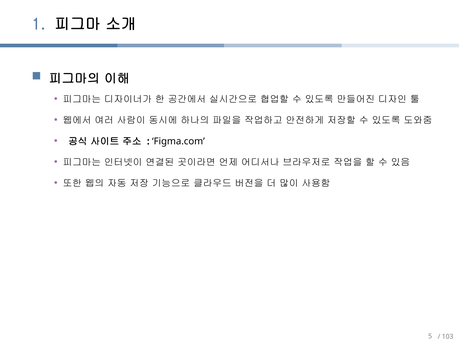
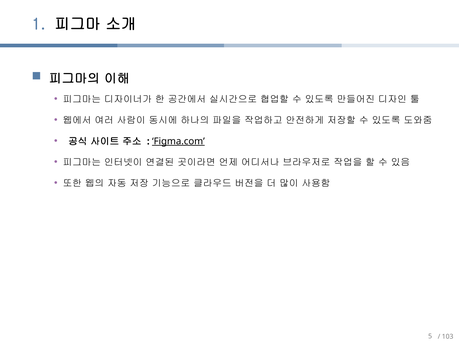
Figma.com underline: none -> present (178, 141)
